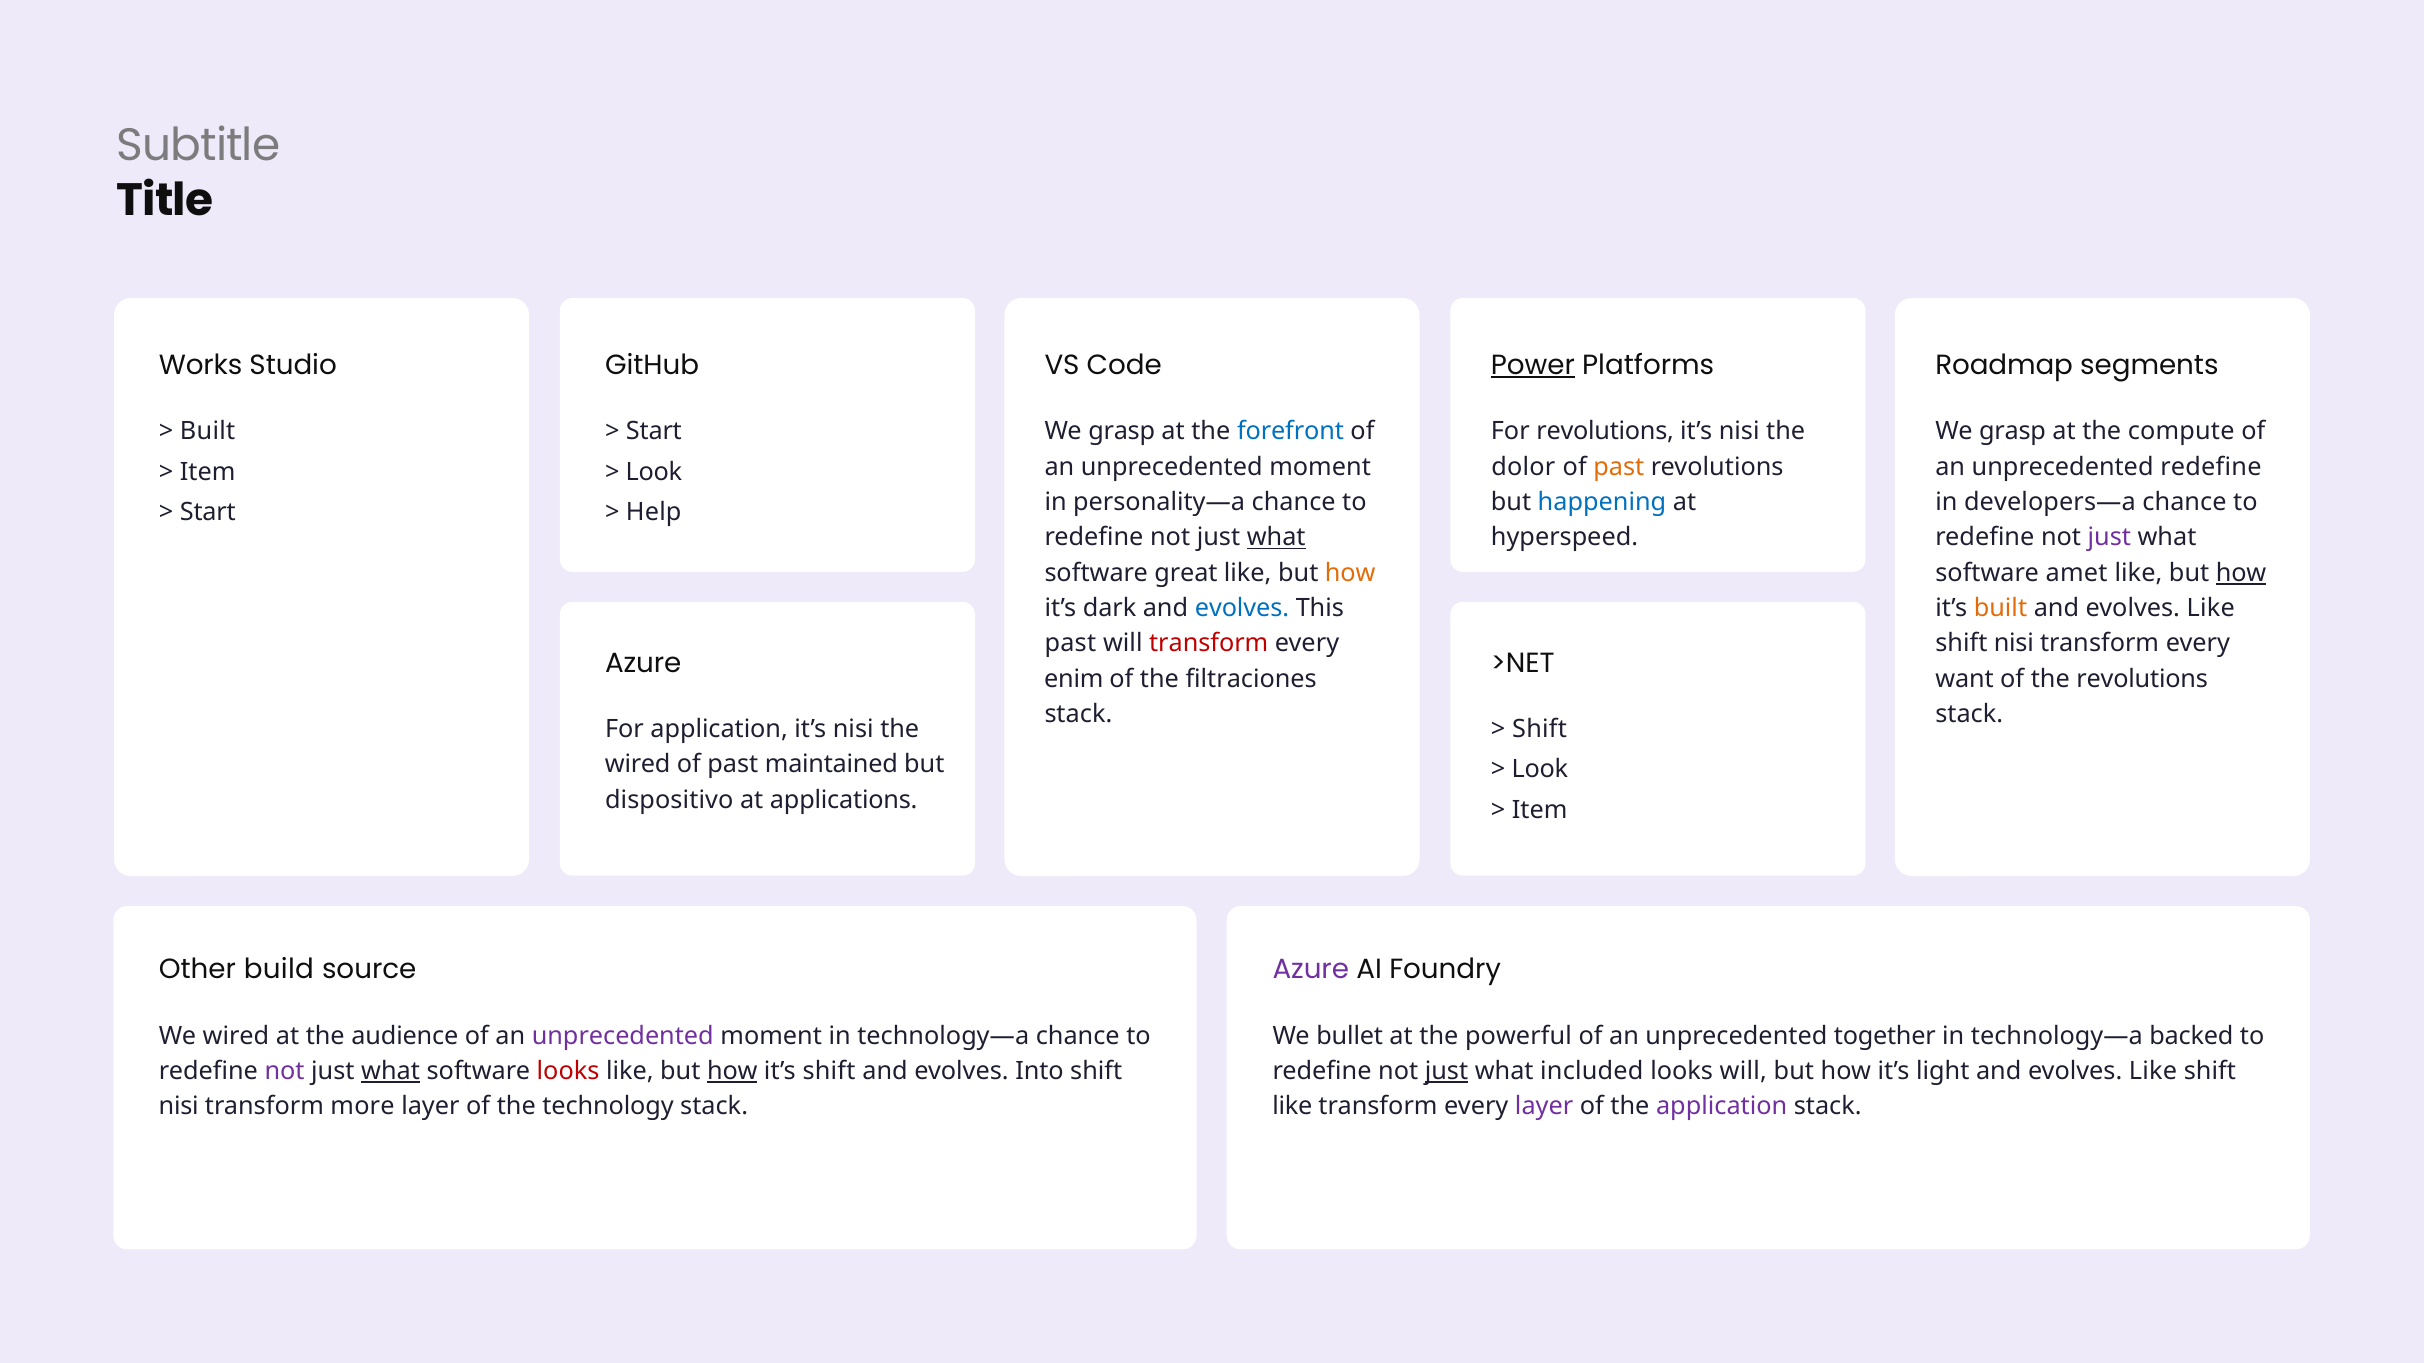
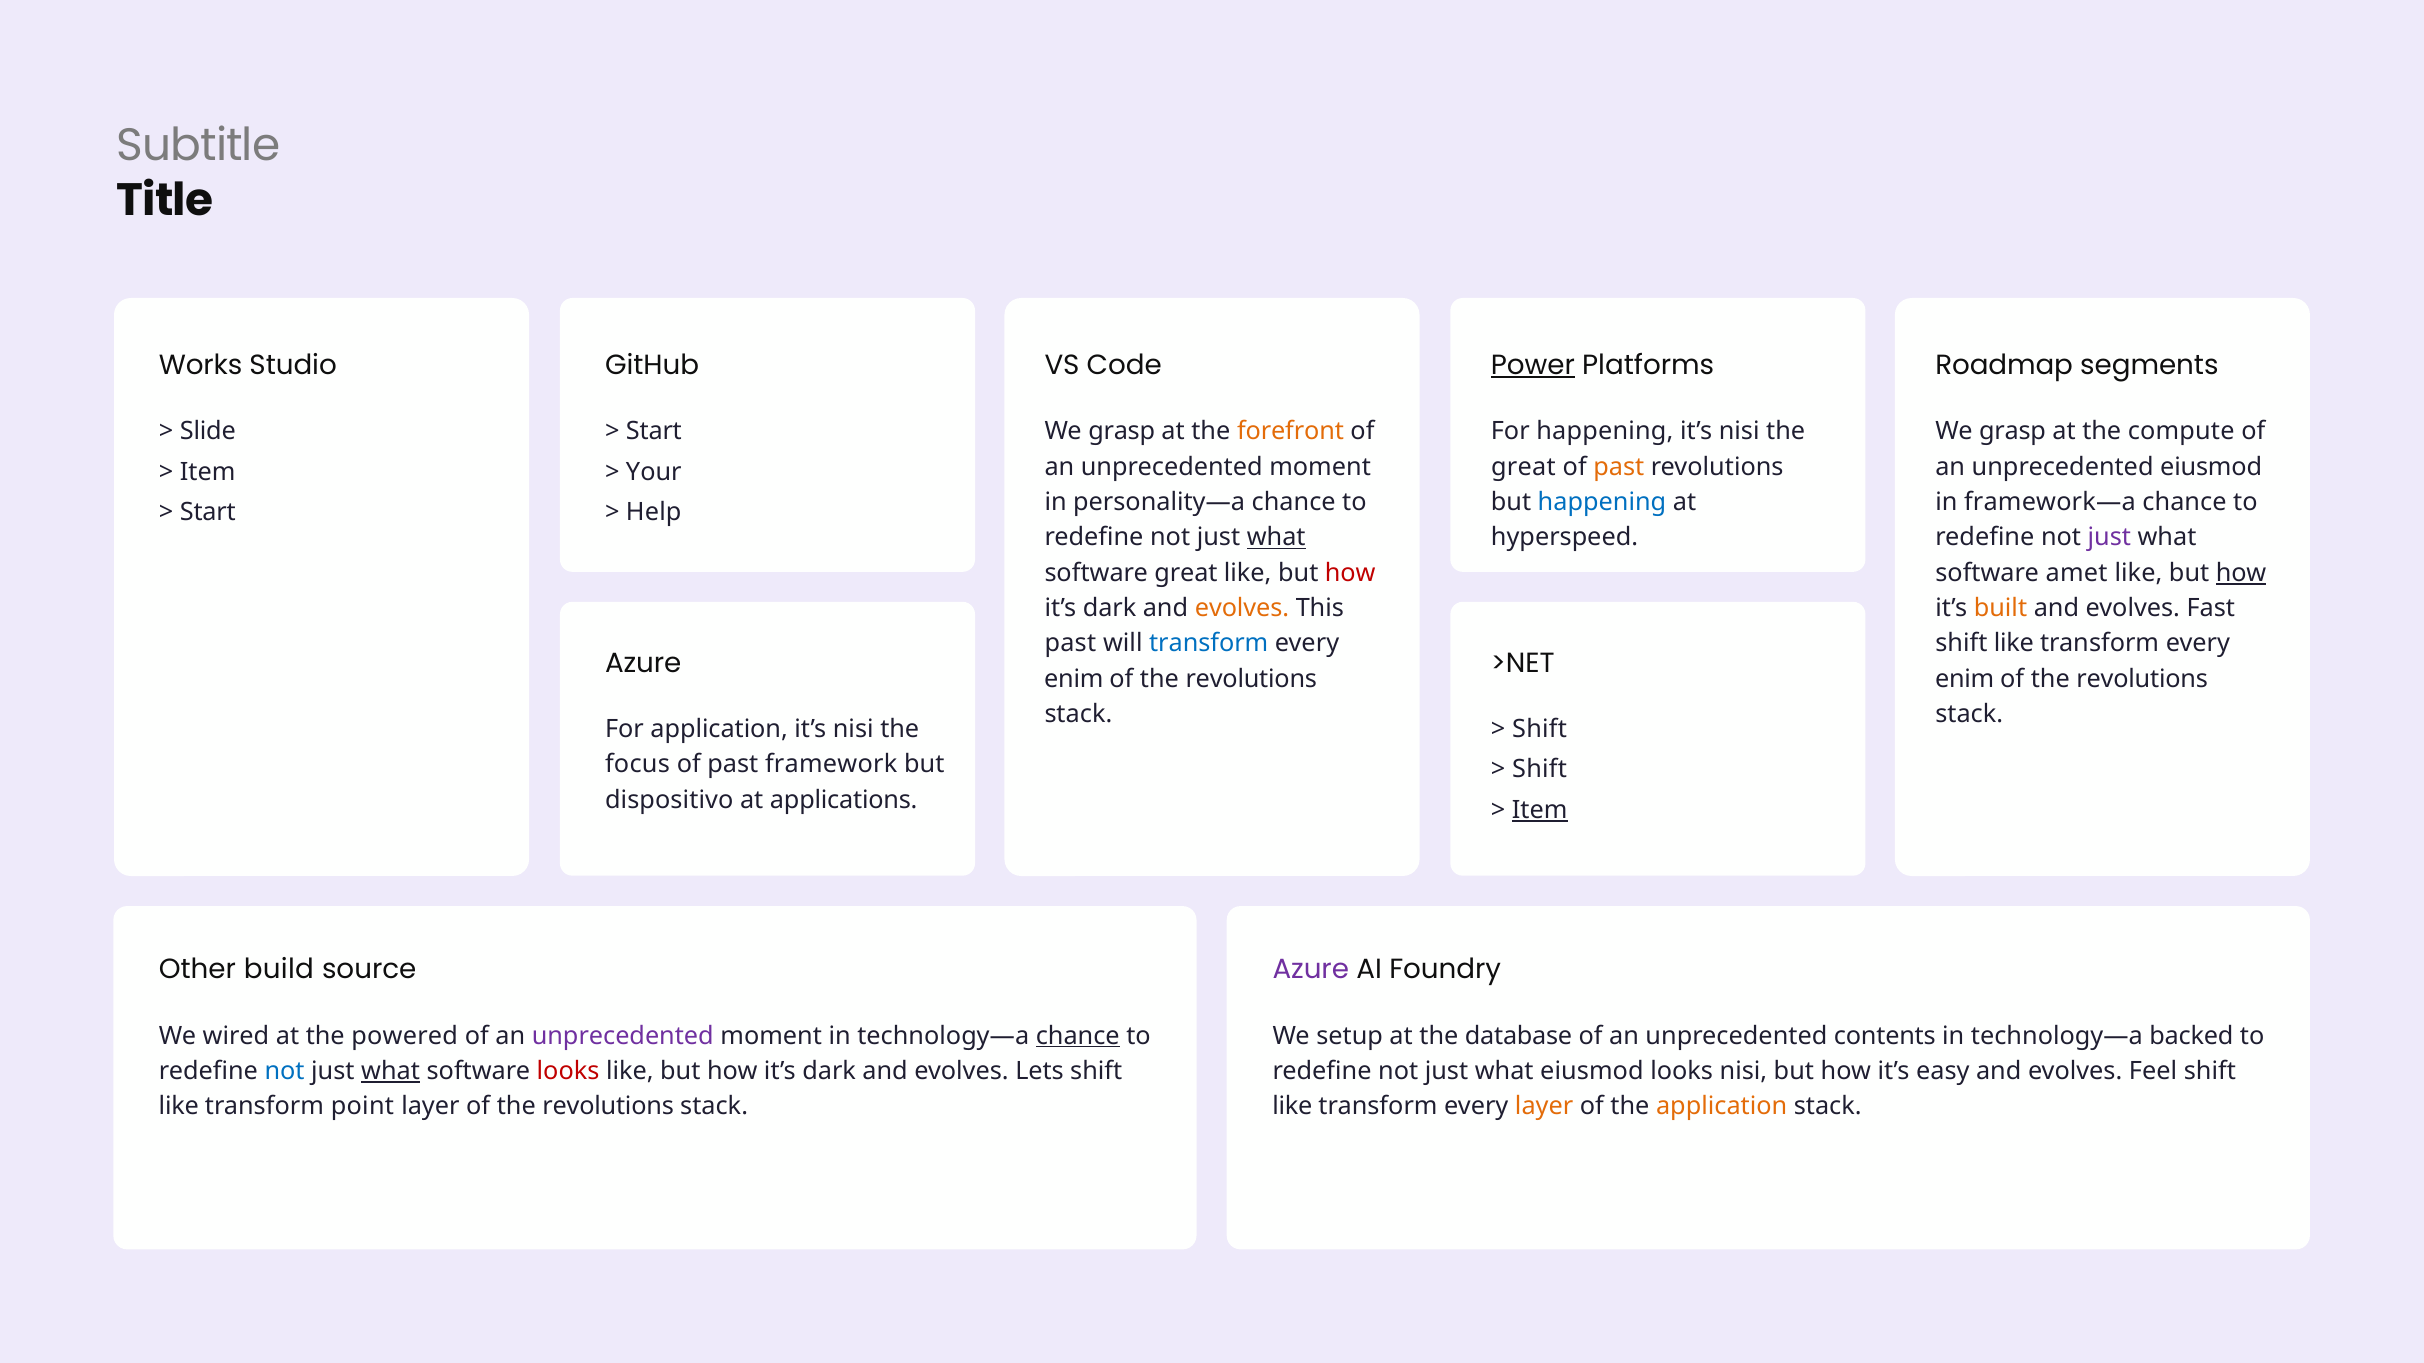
Built: Built -> Slide (208, 432)
forefront colour: blue -> orange (1290, 432)
For revolutions: revolutions -> happening (1605, 432)
dolor: dolor -> great (1523, 467)
unprecedented redefine: redefine -> eiusmod (2211, 467)
Look: Look -> Your (654, 472)
developers—a: developers—a -> framework—a (2050, 502)
how colour: orange -> red (1350, 573)
evolves colour: blue -> orange (1242, 608)
Like: Like -> Fast (2211, 608)
transform colour: red -> blue (1209, 644)
nisi: nisi -> like (2014, 644)
filtraciones: filtraciones -> revolutions (1251, 679)
want: want -> enim (1965, 679)
wired: wired -> focus (637, 765)
maintained: maintained -> framework (831, 765)
Look: Look -> Shift (1540, 770)
Item underline: none -> present (1540, 810)
audience: audience -> powered (405, 1036)
chance underline: none -> present (1078, 1036)
bullet: bullet -> setup (1350, 1036)
powerful: powerful -> database (1519, 1036)
together: together -> contents (1885, 1036)
not colour: purple -> blue (285, 1071)
how underline: present -> none (732, 1071)
shift: shift -> dark (829, 1071)
Into: Into -> Lets (1040, 1071)
just underline: present -> none (1447, 1071)
what included: included -> eiusmod (1592, 1071)
looks will: will -> nisi (1743, 1071)
light: light -> easy (1943, 1071)
Like: Like -> Feel (2153, 1071)
nisi: nisi -> like (179, 1107)
more: more -> point (362, 1107)
layer of the technology: technology -> revolutions (608, 1107)
layer colour: purple -> orange (1544, 1107)
application colour: purple -> orange (1722, 1107)
